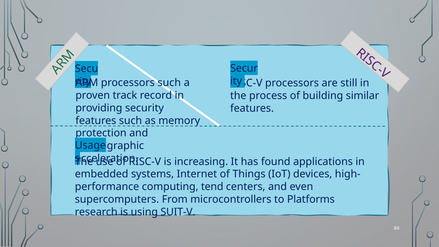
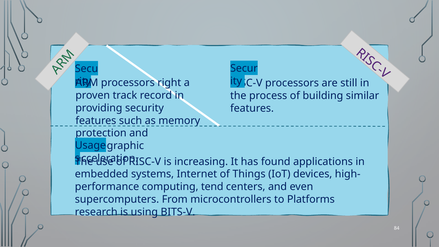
processors such: such -> right (169, 83)
SUIT-V: SUIT-V -> BITS-V (178, 212)
